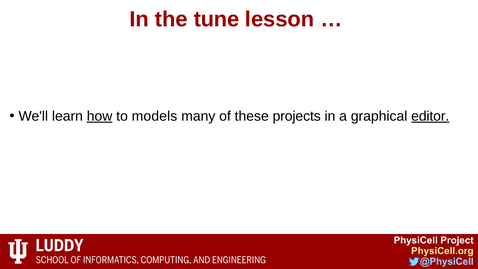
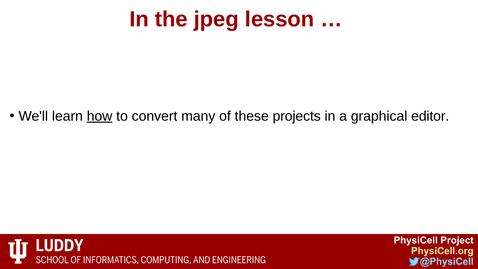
tune: tune -> jpeg (216, 19)
models: models -> convert (155, 116)
editor underline: present -> none (430, 116)
